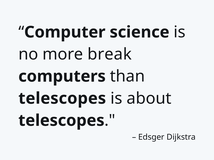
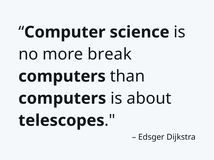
telescopes: telescopes -> computers (62, 99)
